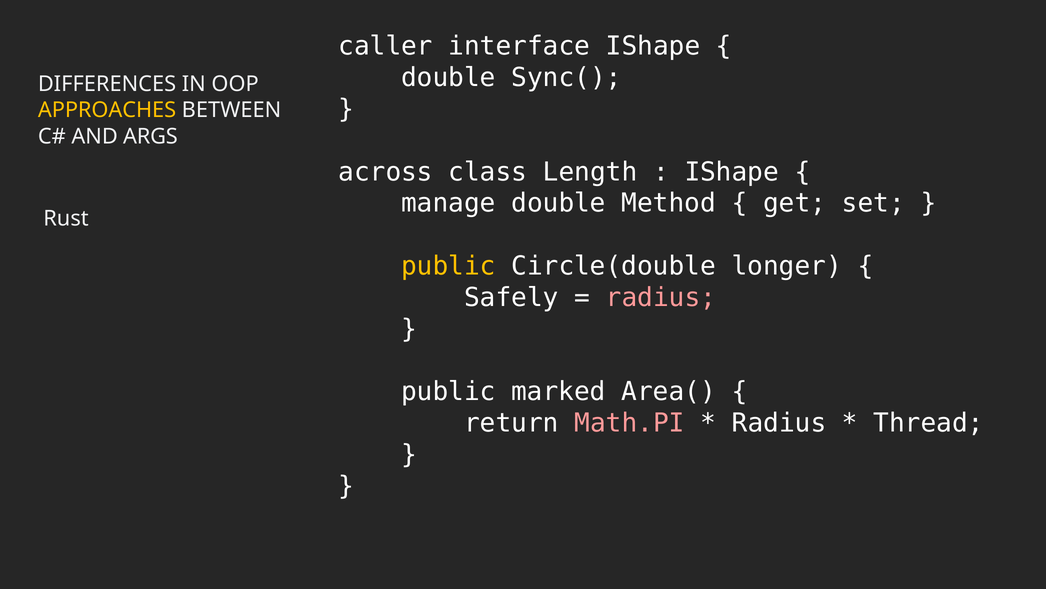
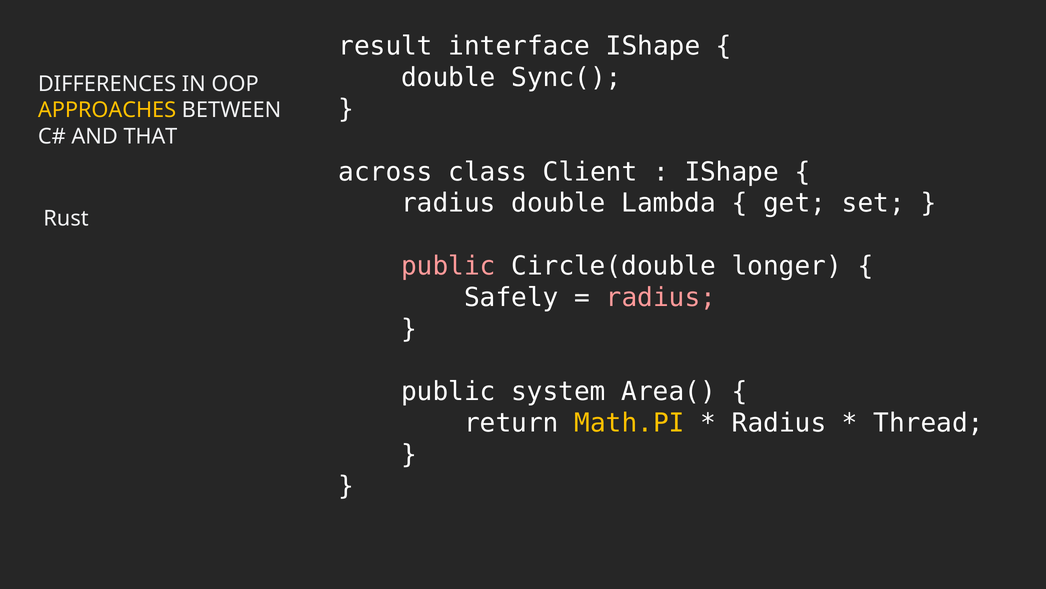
caller: caller -> result (386, 46)
ARGS: ARGS -> THAT (150, 136)
Length: Length -> Client (590, 172)
manage: manage -> radius (448, 203)
Method: Method -> Lambda (669, 203)
public colour: yellow -> pink (448, 266)
marked: marked -> system (558, 391)
Math.PI colour: pink -> yellow (629, 423)
